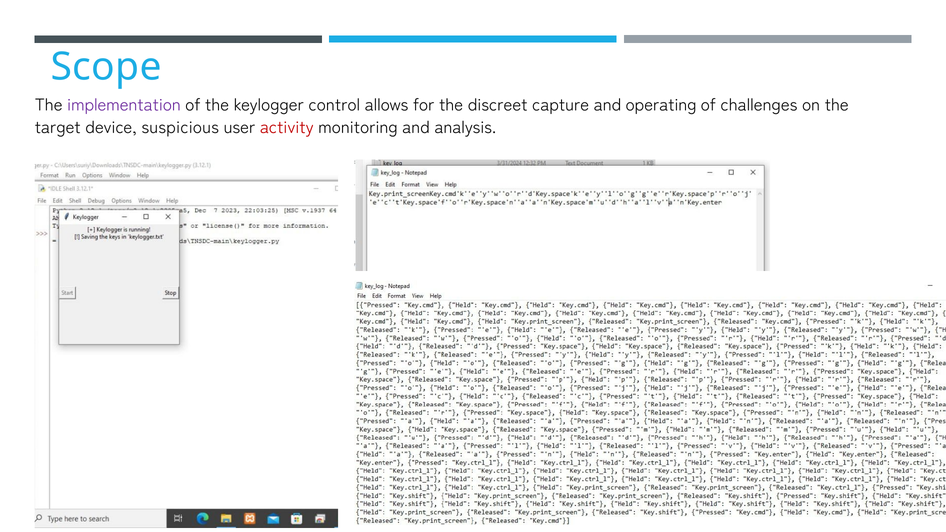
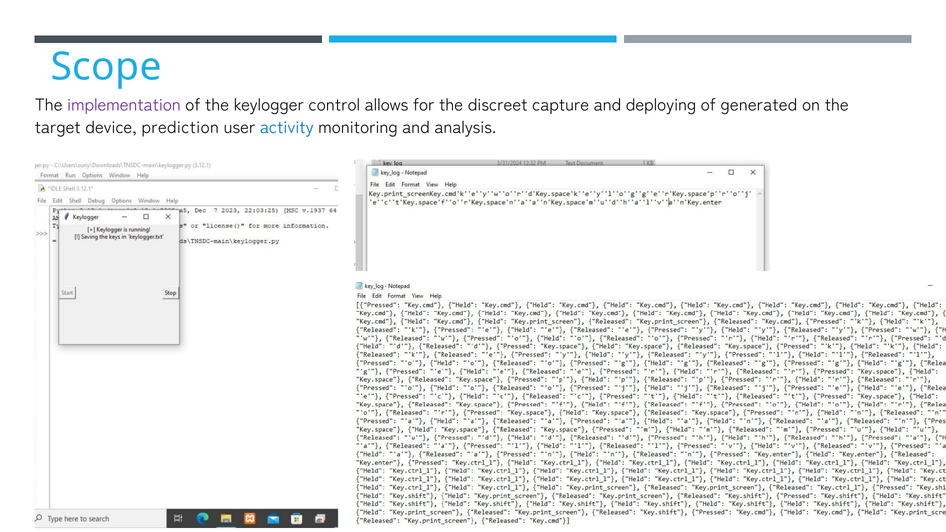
operating: operating -> deploying (661, 105)
challenges: challenges -> generated (759, 105)
suspicious: suspicious -> prediction (180, 128)
activity colour: red -> blue (287, 128)
